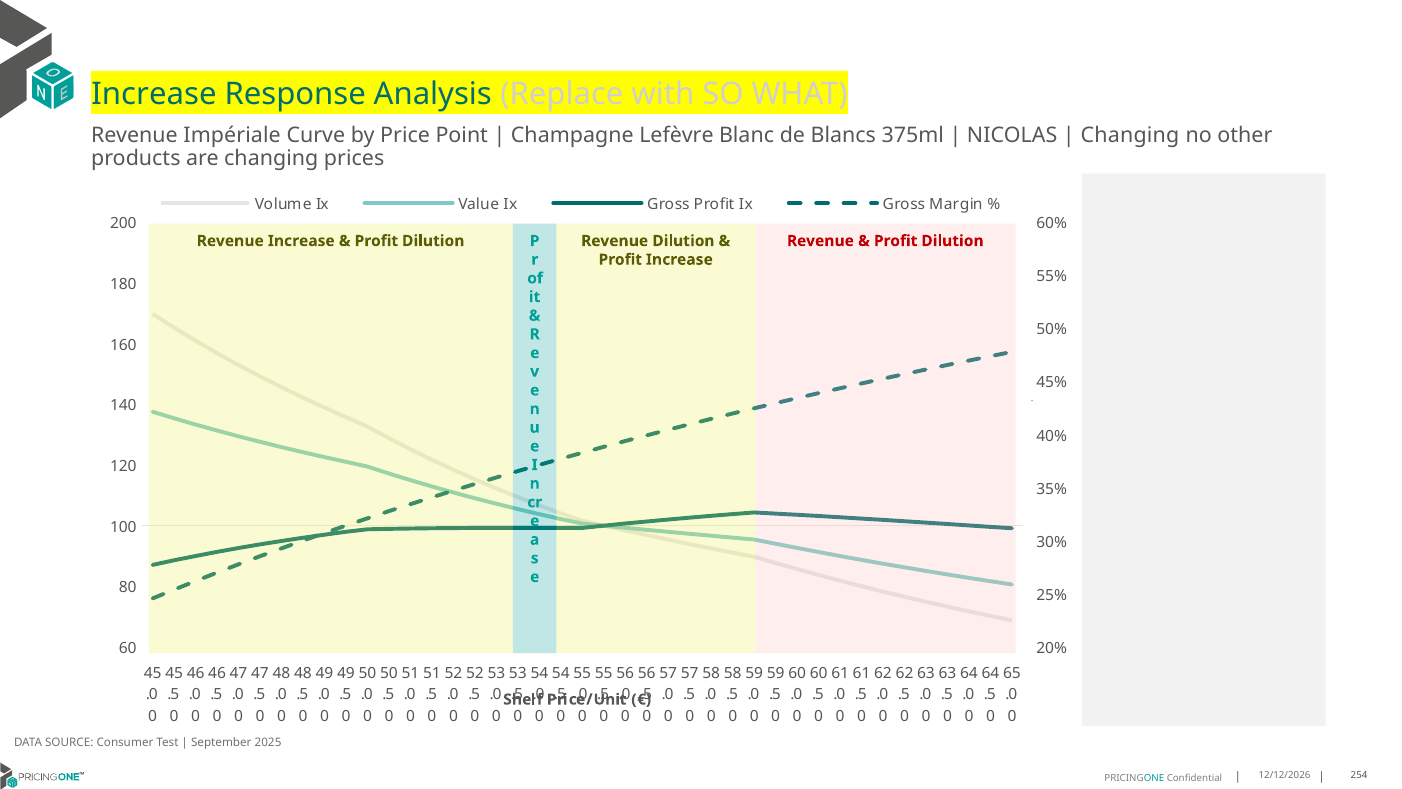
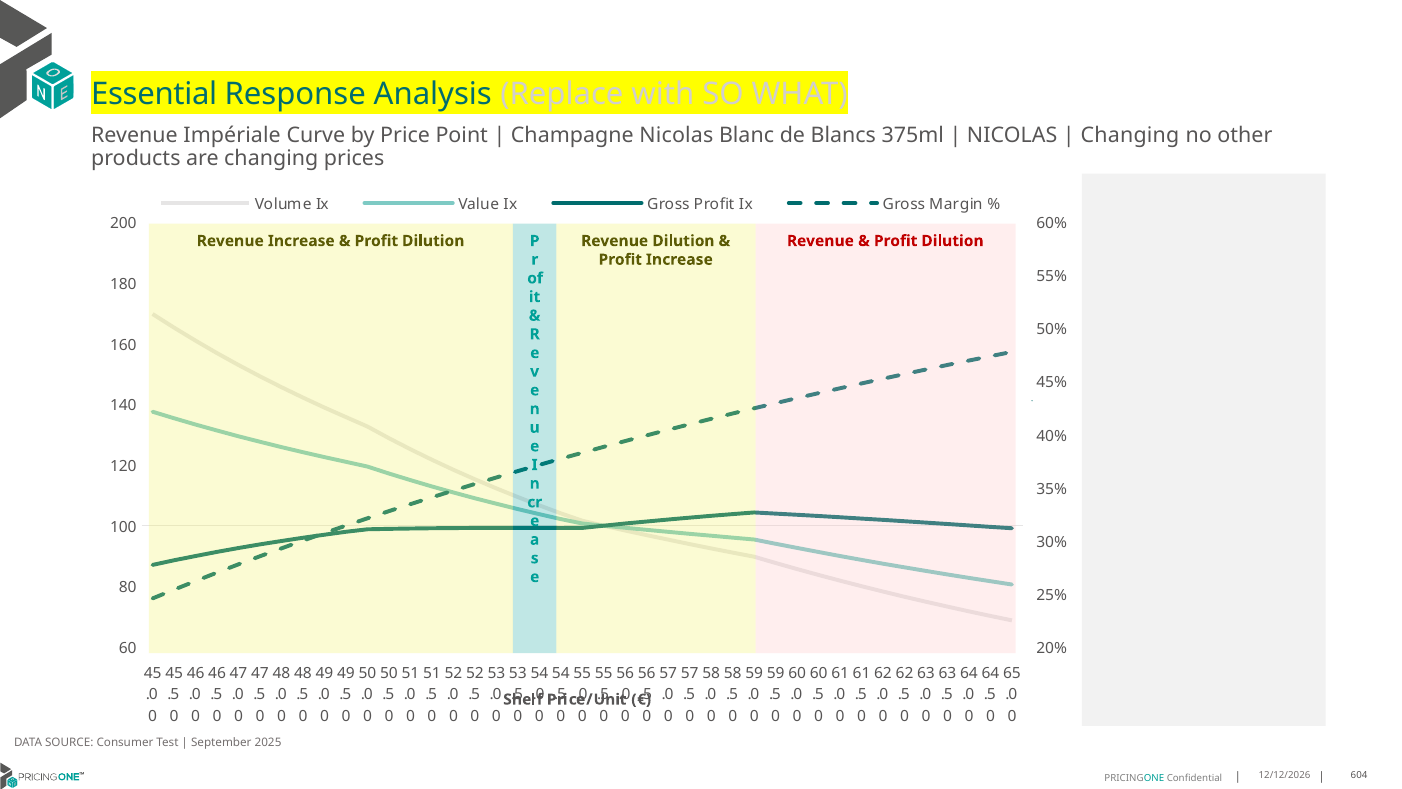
Increase: Increase -> Essential (154, 94)
Champagne Lefèvre: Lefèvre -> Nicolas (676, 136)
254: 254 -> 604 (1359, 775)
